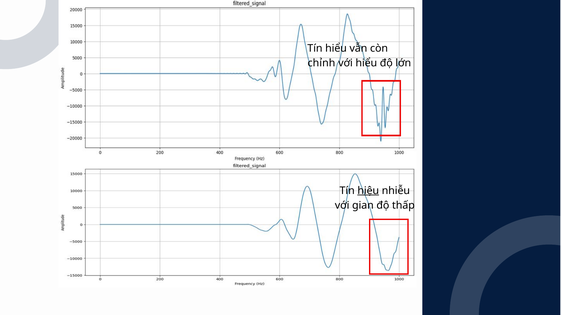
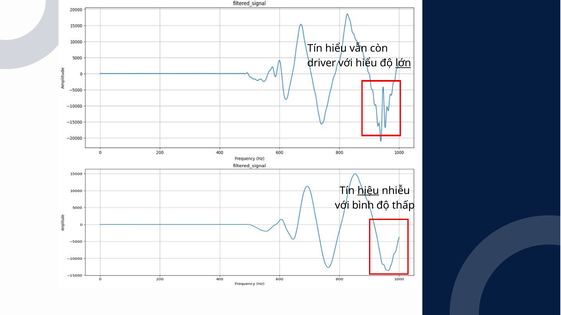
chỉnh: chỉnh -> driver (322, 63)
lớn underline: none -> present (403, 63)
gian: gian -> bình (363, 206)
